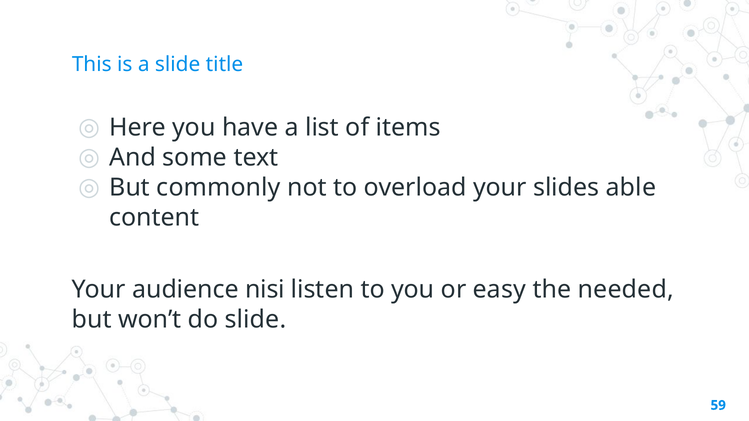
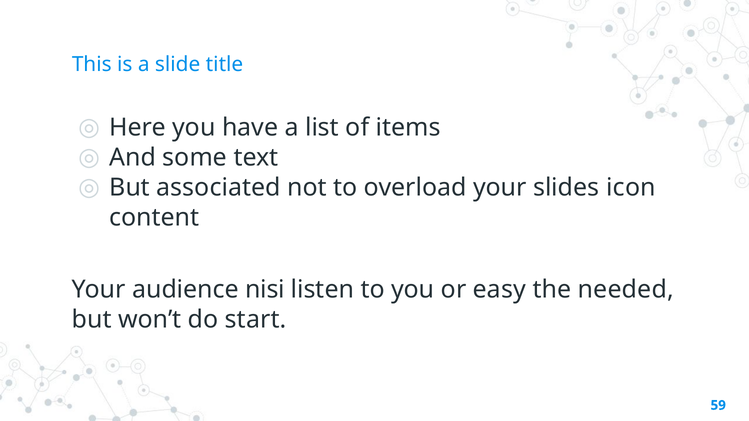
commonly: commonly -> associated (219, 188)
able: able -> icon (631, 188)
do slide: slide -> start (256, 320)
